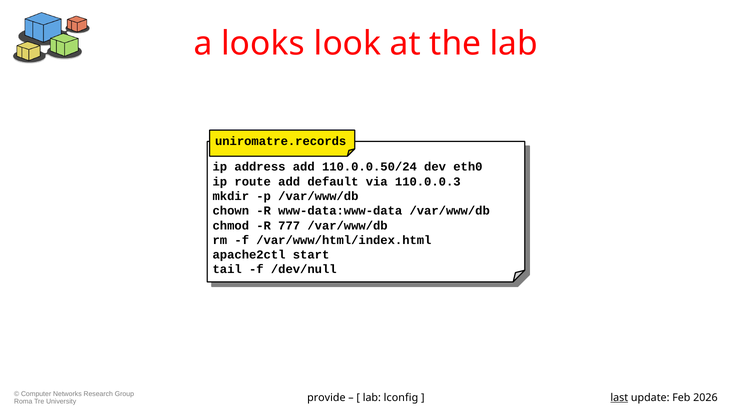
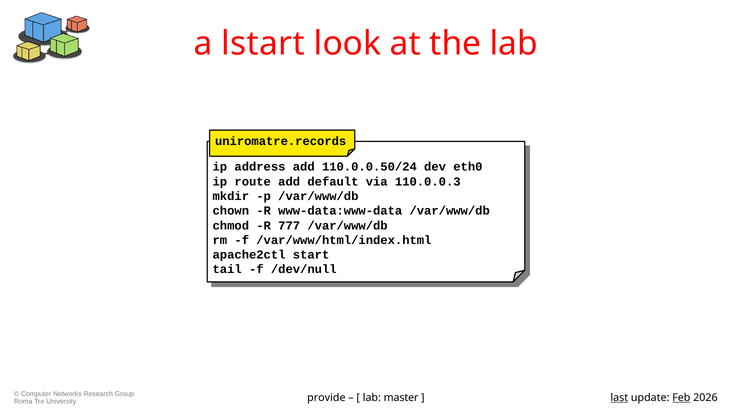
looks: looks -> lstart (263, 44)
lconfig: lconfig -> master (401, 397)
Feb underline: none -> present (681, 397)
